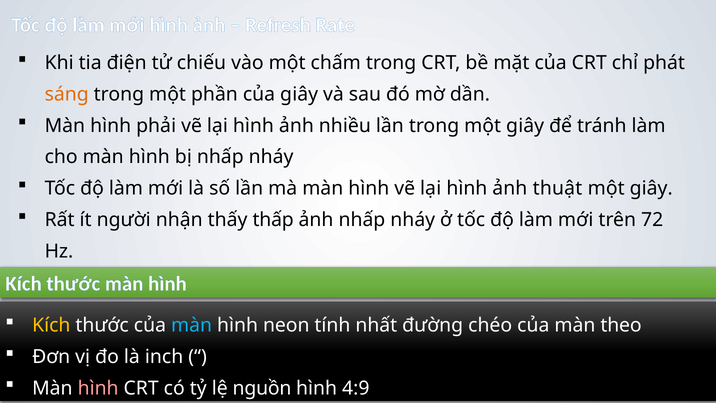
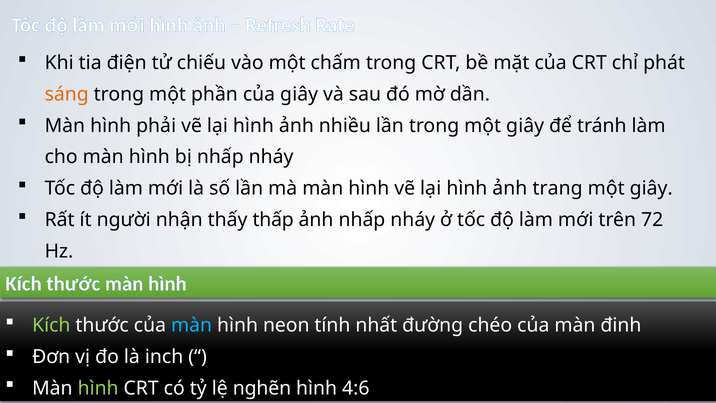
thuật: thuật -> trang (558, 188)
Kích colour: yellow -> light green (51, 325)
theo: theo -> định (621, 325)
hình colour: pink -> light green (98, 388)
nguồn: nguồn -> nghẽn (262, 388)
4:9: 4:9 -> 4:6 (356, 388)
